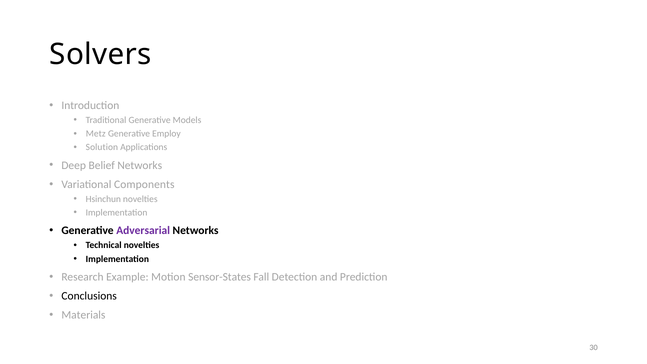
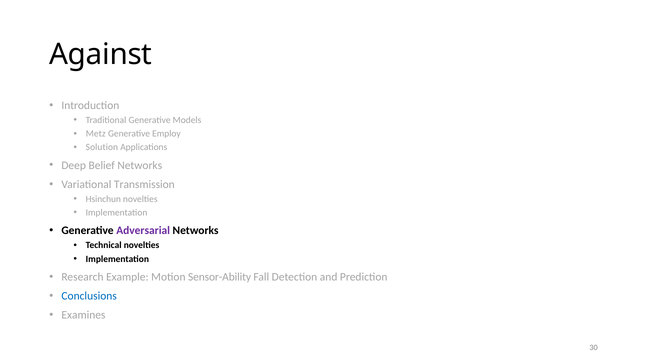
Solvers: Solvers -> Against (101, 54)
Components: Components -> Transmission (144, 184)
Sensor-States: Sensor-States -> Sensor-Ability (220, 277)
Conclusions colour: black -> blue (89, 296)
Materials: Materials -> Examines (83, 315)
